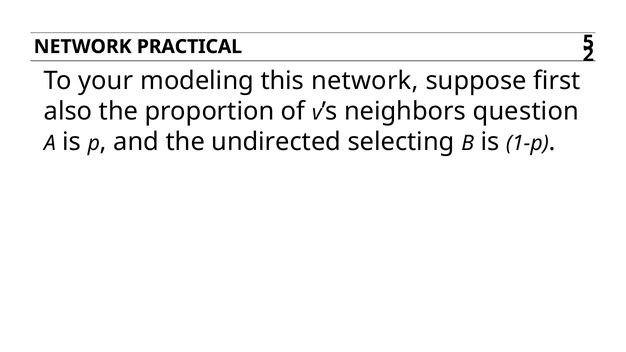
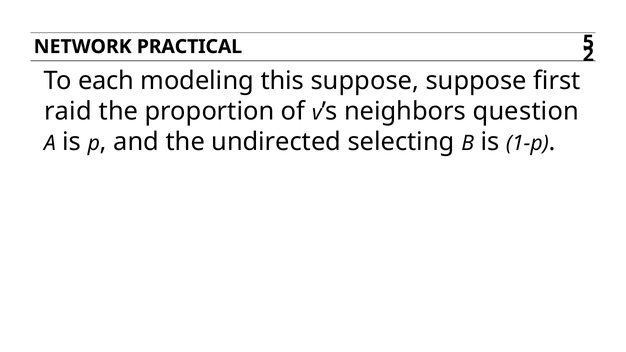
your: your -> each (106, 81)
this network: network -> suppose (365, 81)
also: also -> raid (68, 111)
